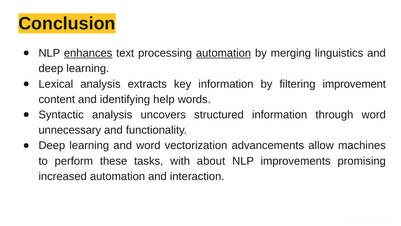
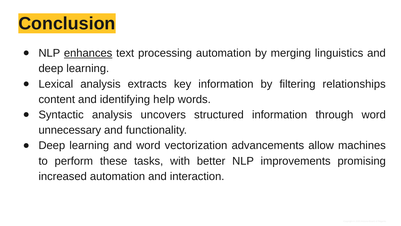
automation underline: present -> none (224, 53)
improvement: improvement -> relationships (354, 84)
about: about -> better (211, 161)
